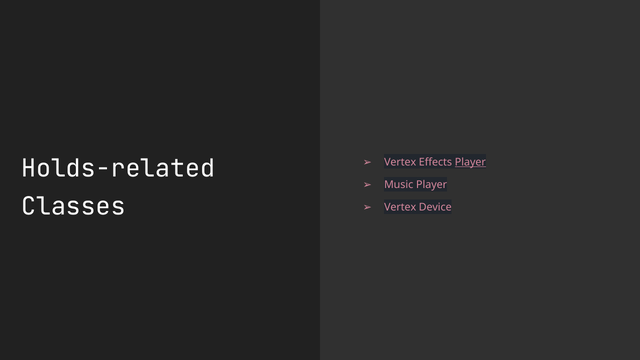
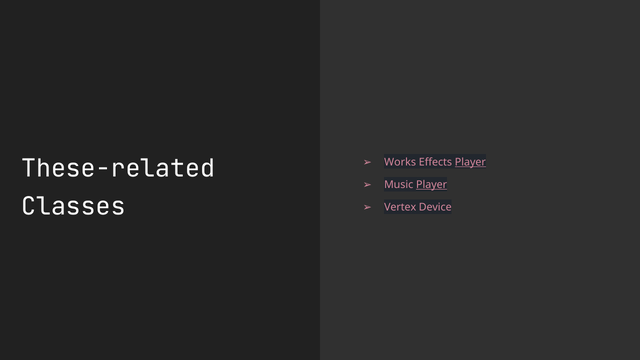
Vertex: Vertex -> Works (400, 162)
Holds-related: Holds-related -> These-related (118, 169)
Player underline: none -> present (432, 185)
